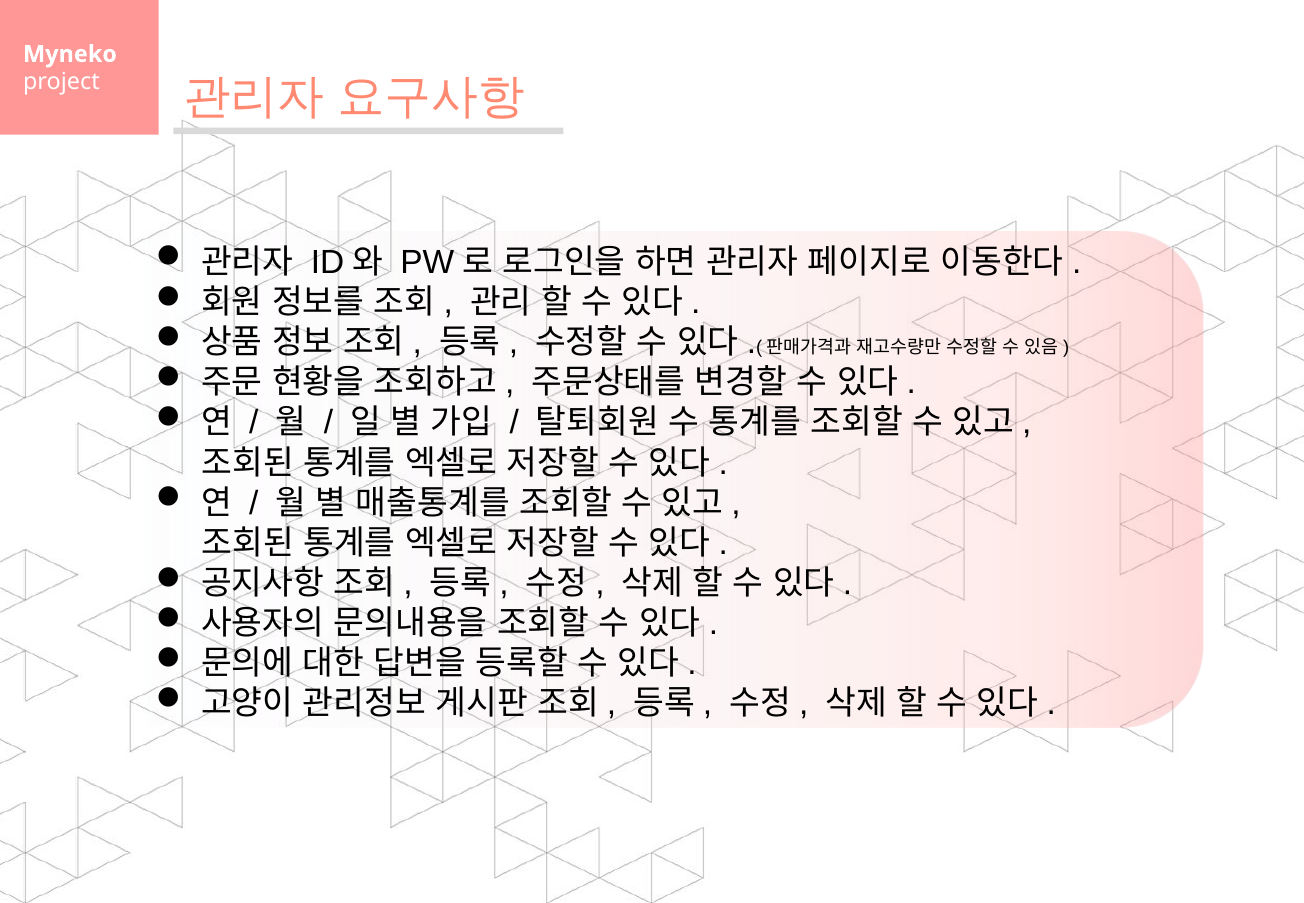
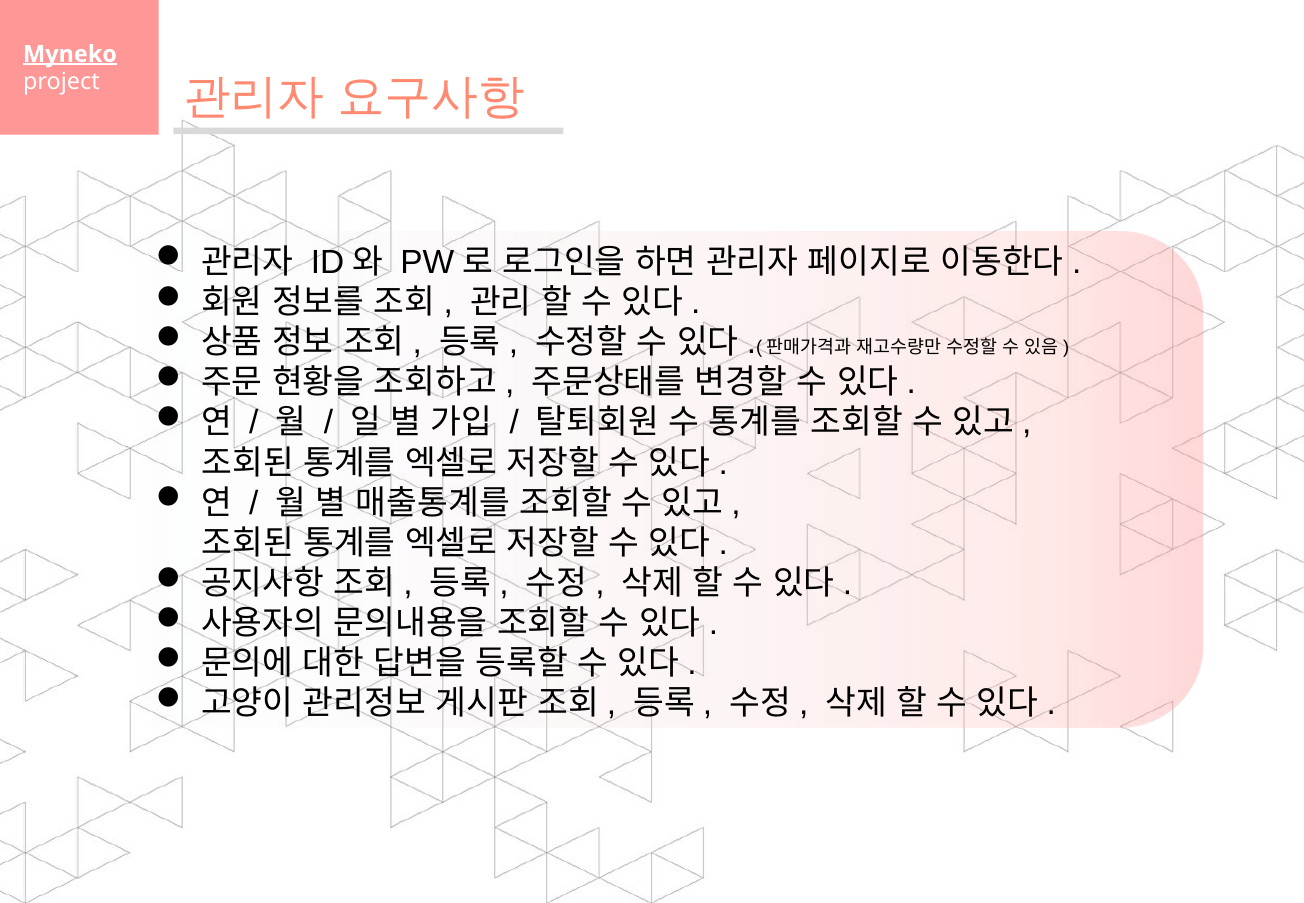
Myneko underline: none -> present (70, 54)
